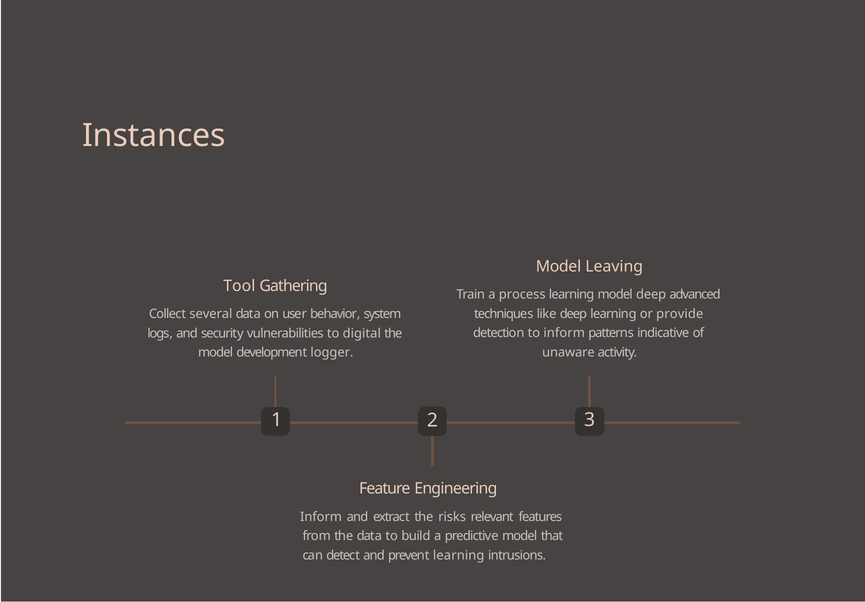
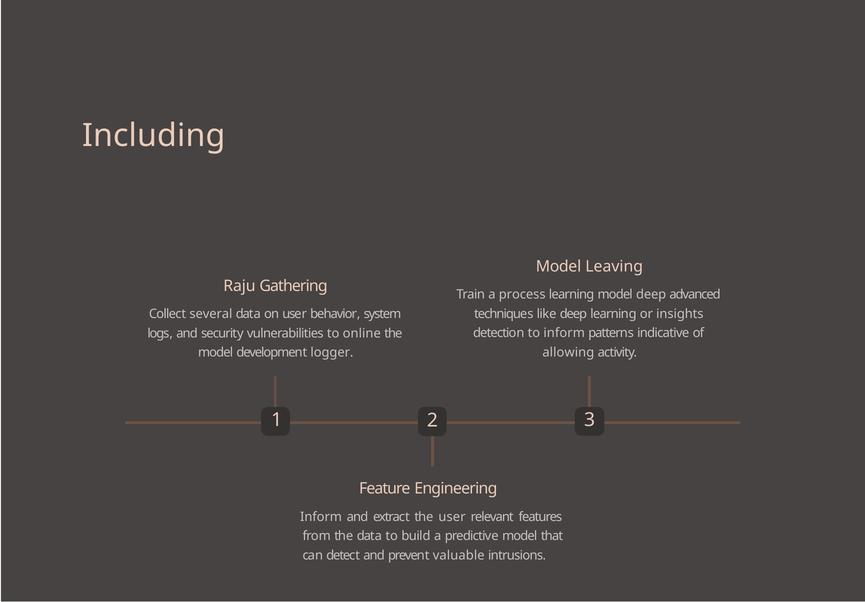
Instances: Instances -> Including (154, 136)
Tool: Tool -> Raju (239, 286)
provide: provide -> insights (680, 314)
digital: digital -> online (362, 334)
unaware: unaware -> allowing (568, 353)
the risks: risks -> user (452, 517)
prevent learning: learning -> valuable (459, 556)
